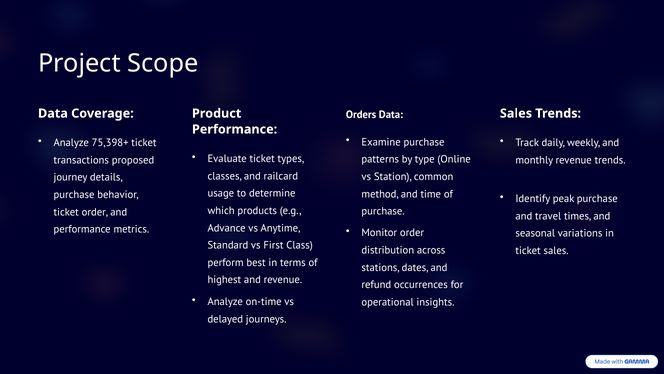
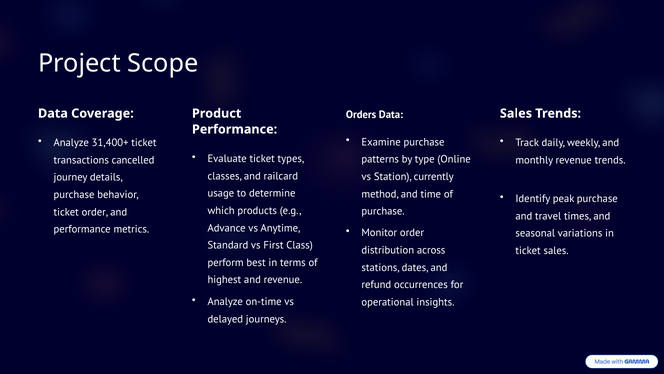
75,398+: 75,398+ -> 31,400+ (110, 143)
proposed: proposed -> cancelled (133, 160)
common: common -> currently (434, 176)
